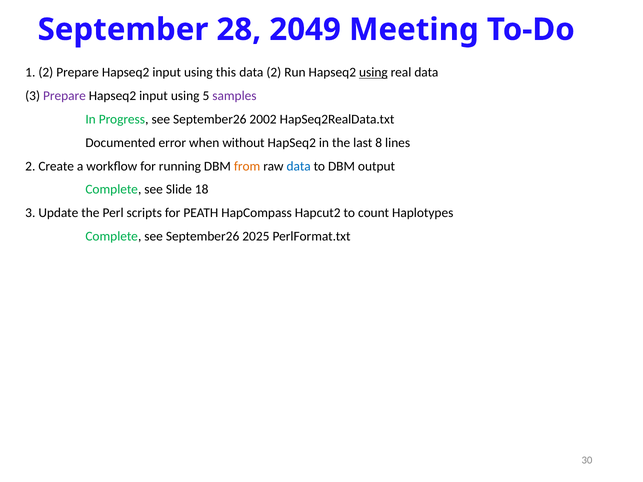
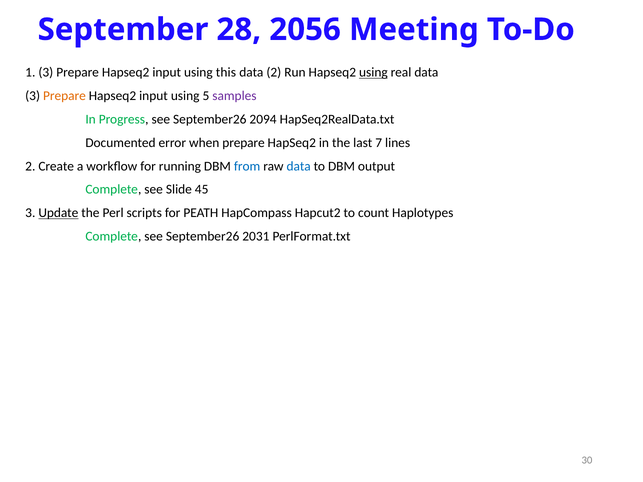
2049: 2049 -> 2056 (305, 30)
1 2: 2 -> 3 (46, 73)
Prepare colour: purple -> orange (64, 96)
2002: 2002 -> 2094 (263, 119)
when without: without -> prepare (244, 143)
8: 8 -> 7 (379, 143)
from colour: orange -> blue (247, 166)
18: 18 -> 45 (202, 190)
Update underline: none -> present (58, 213)
2025: 2025 -> 2031 (256, 237)
